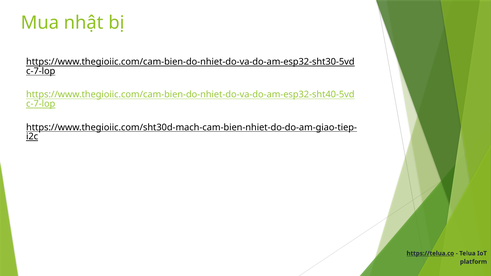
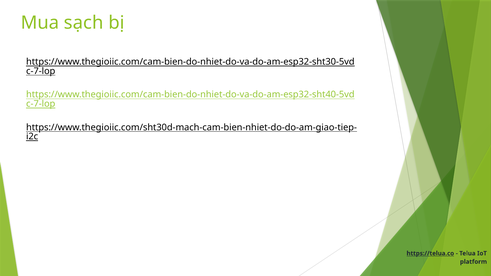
nhật: nhật -> sạch (84, 23)
